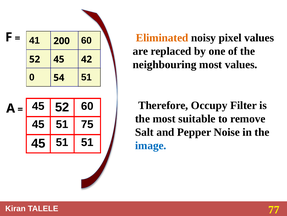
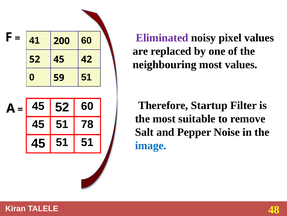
Eliminated colour: orange -> purple (162, 38)
54: 54 -> 59 (59, 77)
Occupy: Occupy -> Startup (209, 105)
75: 75 -> 78 (87, 124)
77: 77 -> 48 (274, 209)
